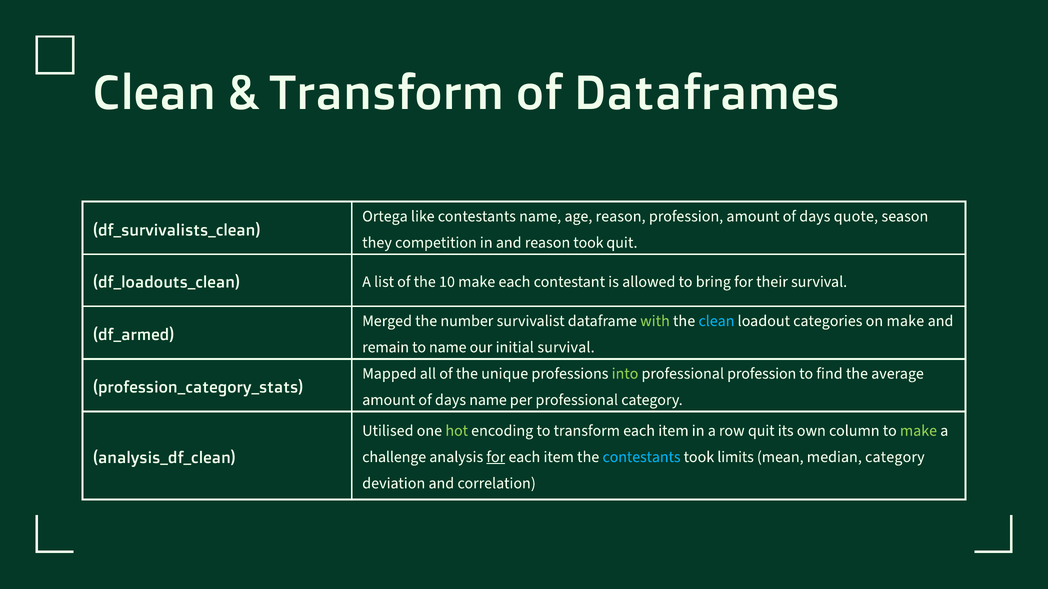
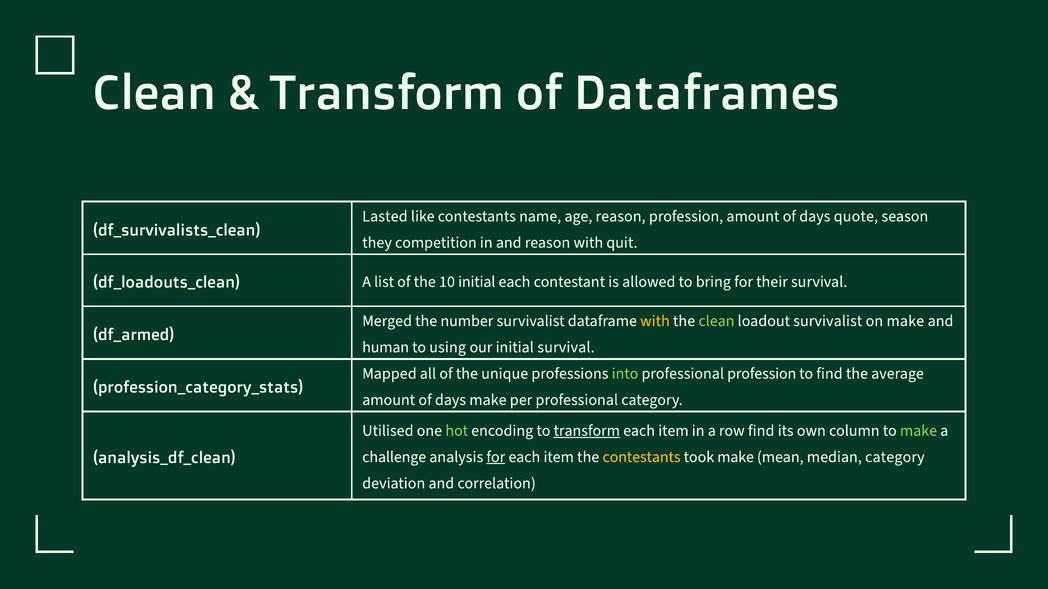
Ortega: Ortega -> Lasted (385, 216)
reason took: took -> with (588, 243)
10 make: make -> initial (477, 282)
with colour: light green -> yellow (655, 321)
clean colour: light blue -> light green (716, 321)
loadout categories: categories -> survivalist (828, 321)
remain: remain -> human (386, 347)
to name: name -> using (448, 347)
days name: name -> make (488, 400)
transform underline: none -> present (587, 431)
row quit: quit -> find (761, 431)
contestants colour: light blue -> yellow (642, 457)
took limits: limits -> make (736, 457)
